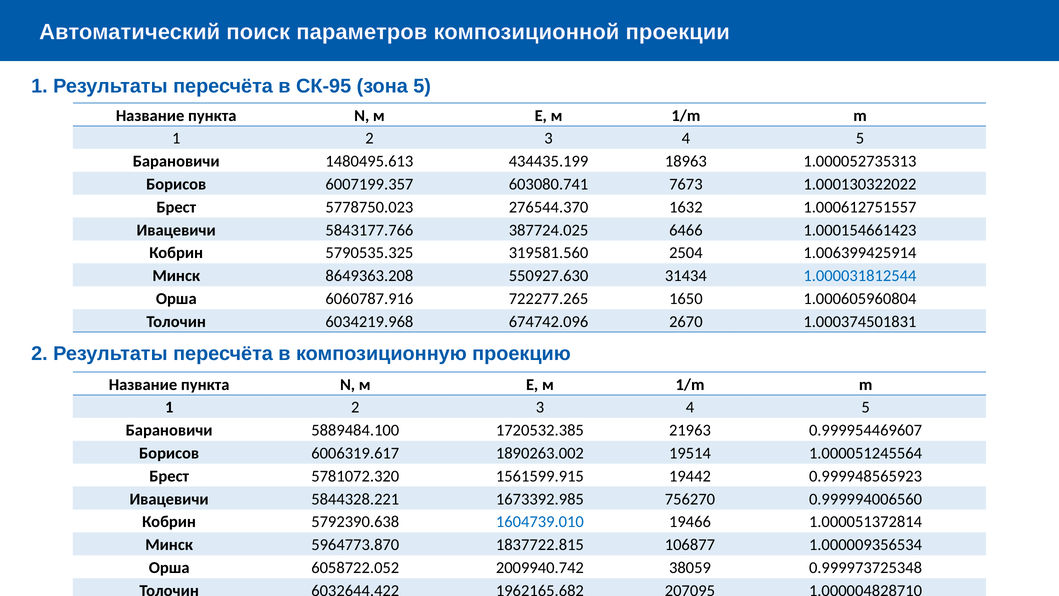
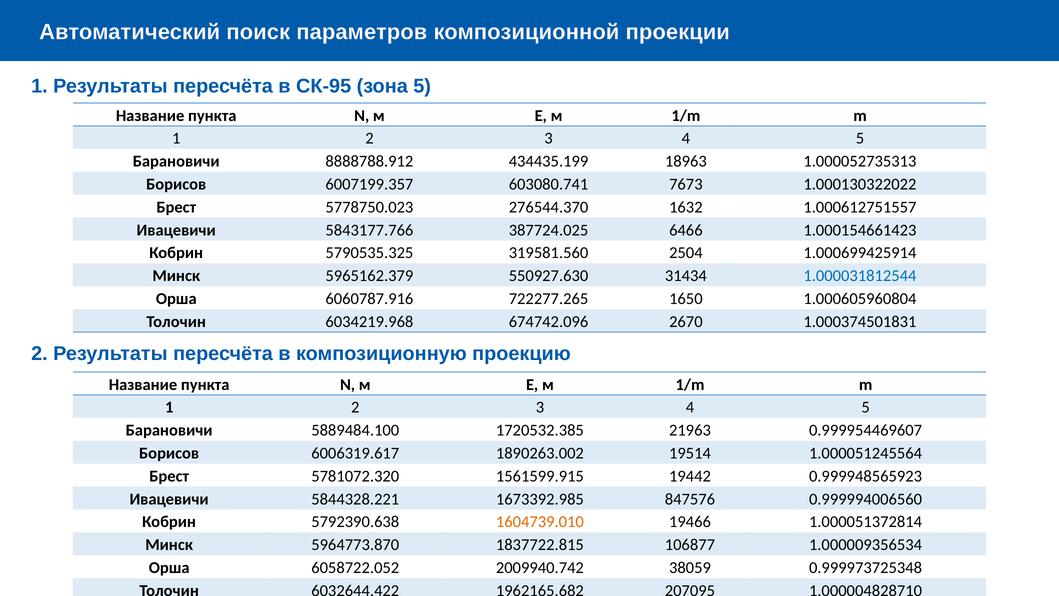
1480495.613: 1480495.613 -> 8888788.912 (369, 161)
1.006399425914: 1.006399425914 -> 1.000699425914 (860, 253)
8649363.208: 8649363.208 -> 5965162.379 (369, 276)
756270: 756270 -> 847576 (690, 499)
1604739.010 colour: blue -> orange (540, 522)
